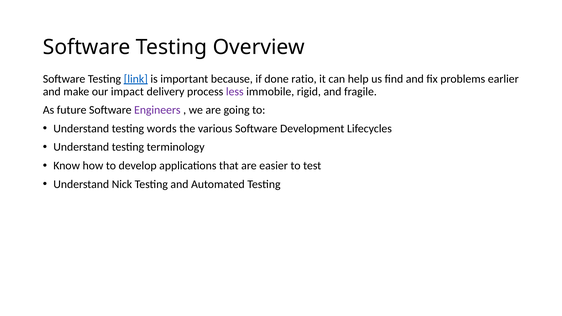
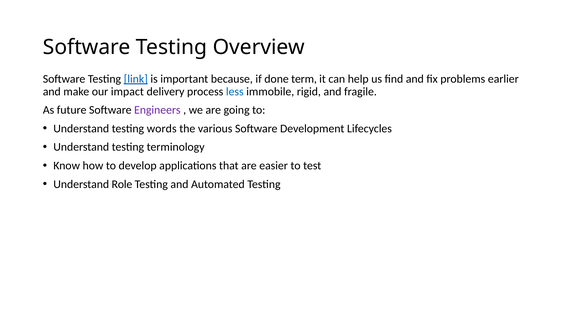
ratio: ratio -> term (304, 79)
less colour: purple -> blue (235, 92)
Nick: Nick -> Role (122, 184)
